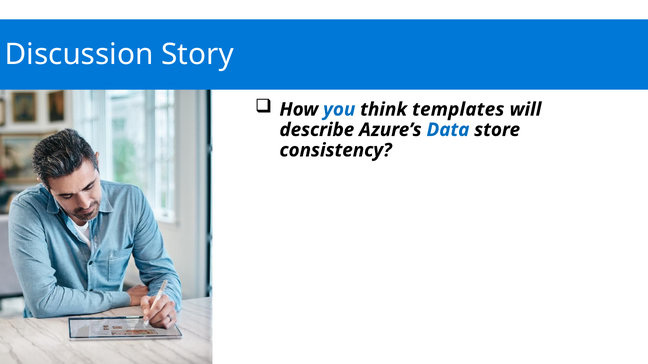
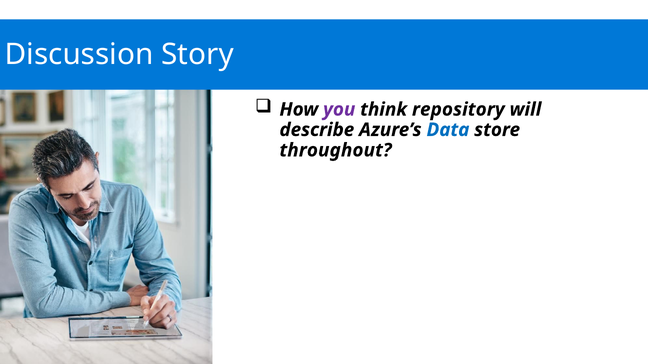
you colour: blue -> purple (339, 110)
templates: templates -> repository (458, 110)
consistency: consistency -> throughout (336, 150)
